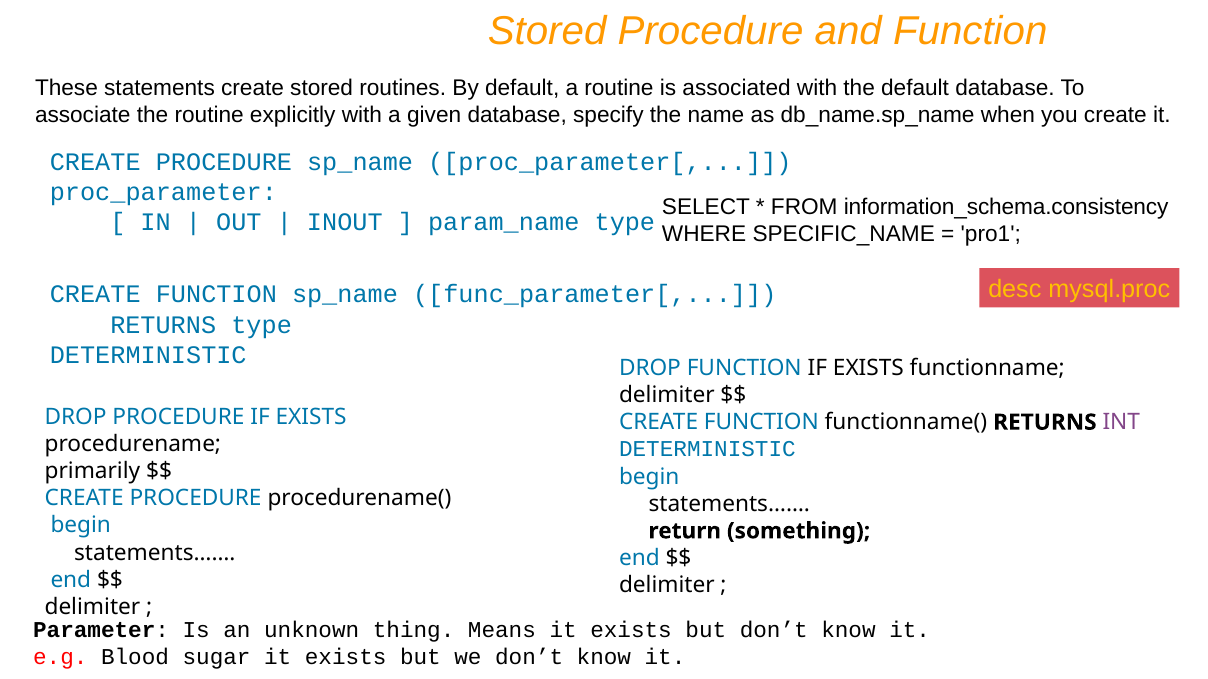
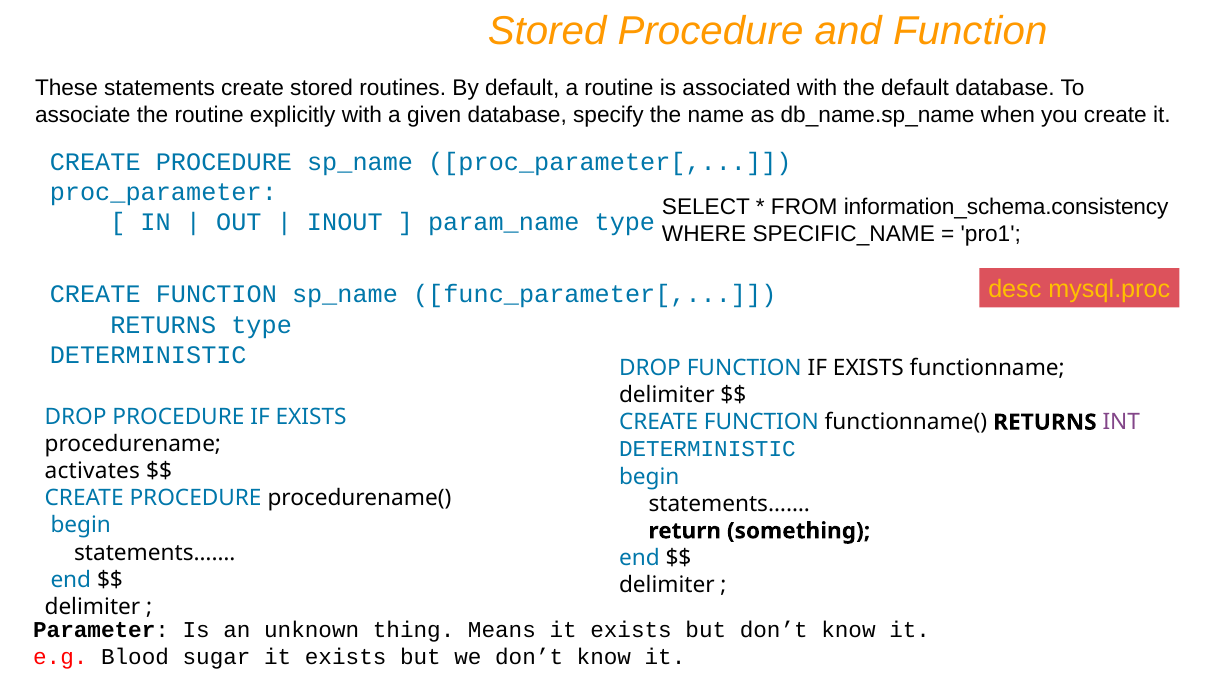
primarily: primarily -> activates (92, 471)
